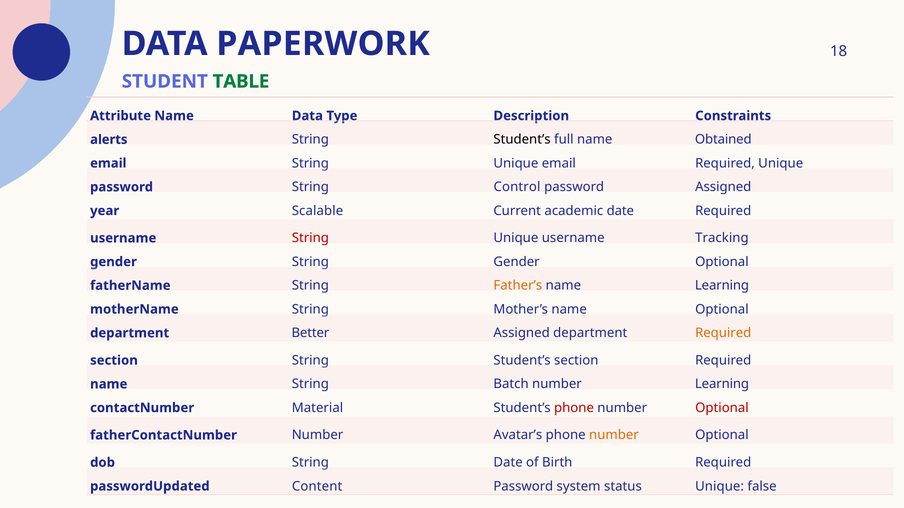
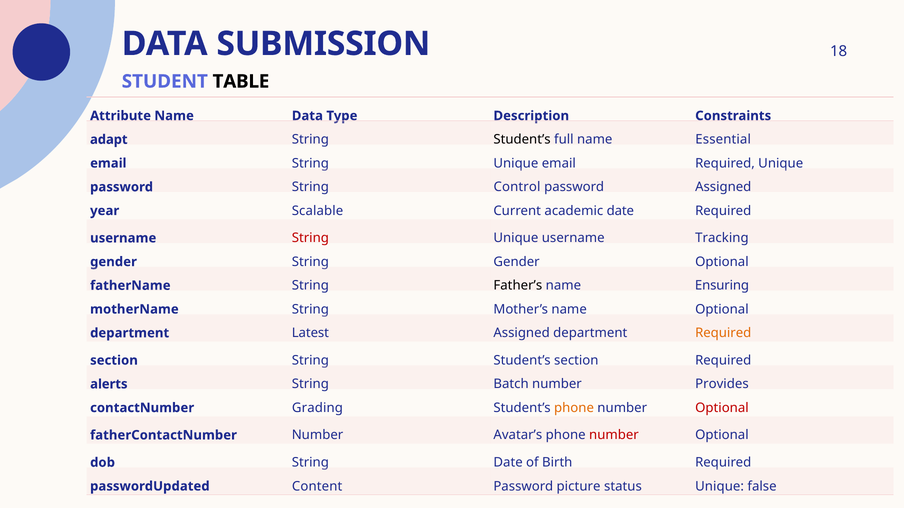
PAPERWORK: PAPERWORK -> SUBMISSION (323, 44)
TABLE colour: green -> black (241, 81)
alerts: alerts -> adapt (109, 140)
Obtained: Obtained -> Essential (723, 140)
Father’s colour: orange -> black (518, 286)
name Learning: Learning -> Ensuring (722, 286)
Better: Better -> Latest (310, 333)
name: name -> alerts (109, 384)
number Learning: Learning -> Provides (722, 384)
Material: Material -> Grading (317, 408)
phone colour: red -> orange (574, 408)
number colour: orange -> red (614, 436)
system: system -> picture (579, 487)
